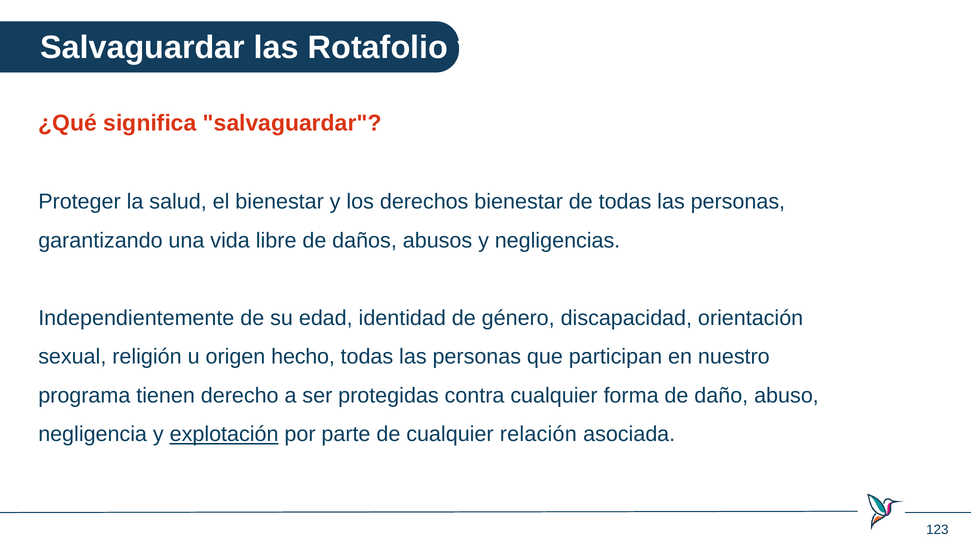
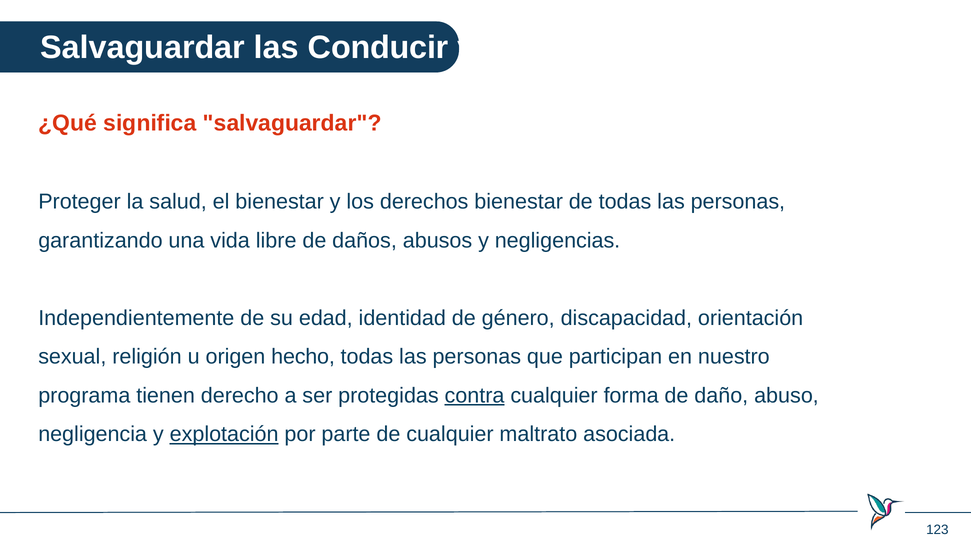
Rotafolio: Rotafolio -> Conducir (378, 47)
contra underline: none -> present (475, 396)
relación: relación -> maltrato (538, 435)
